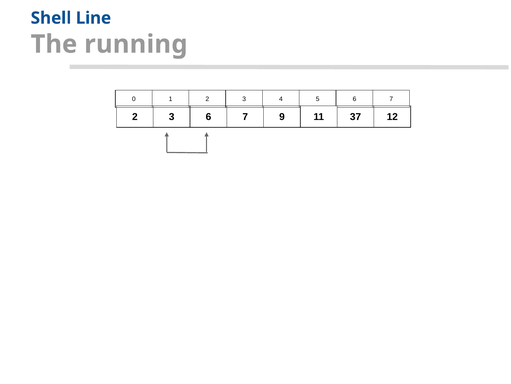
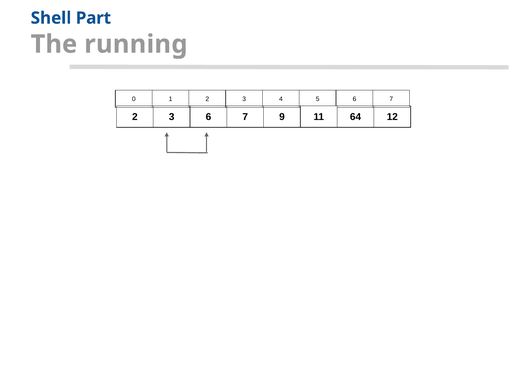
Line: Line -> Part (93, 18)
37: 37 -> 64 (356, 117)
